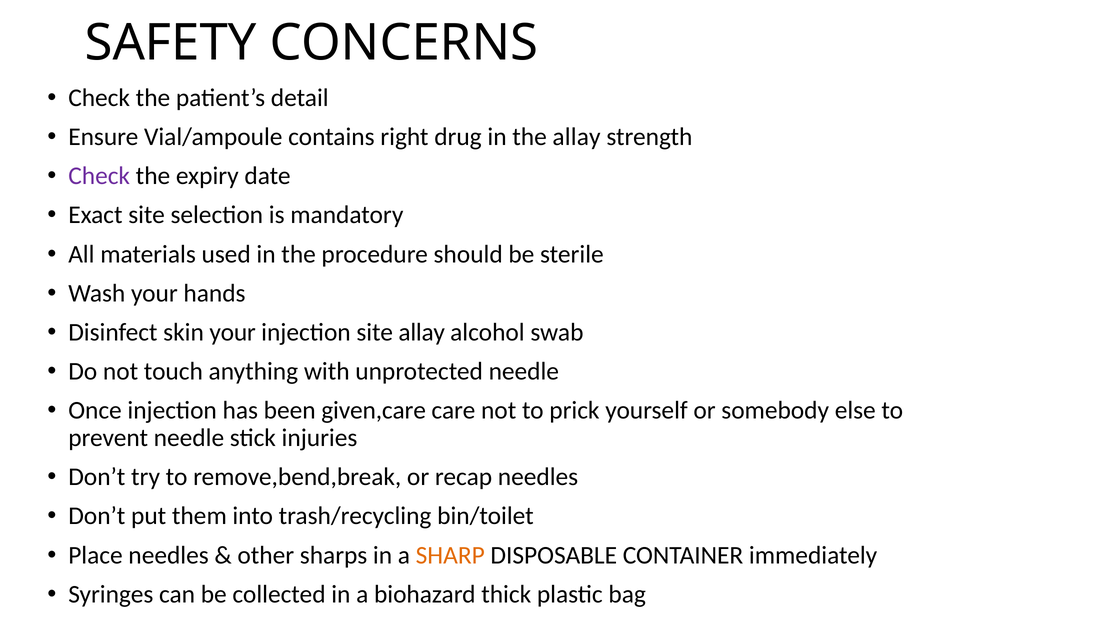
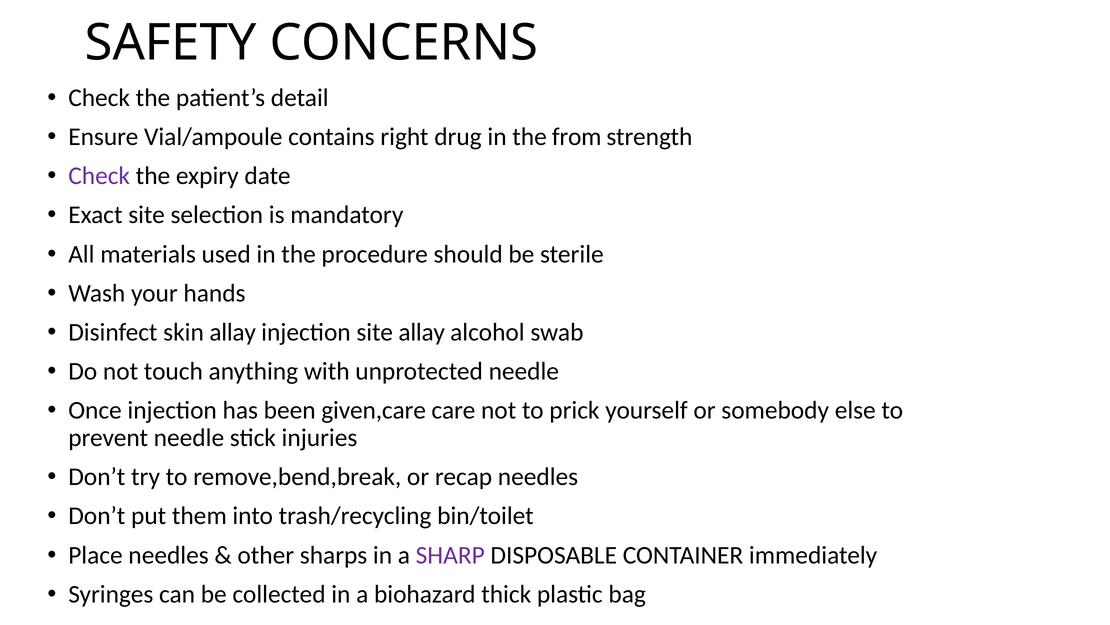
the allay: allay -> from (577, 137)
skin your: your -> allay (233, 332)
SHARP colour: orange -> purple (450, 555)
